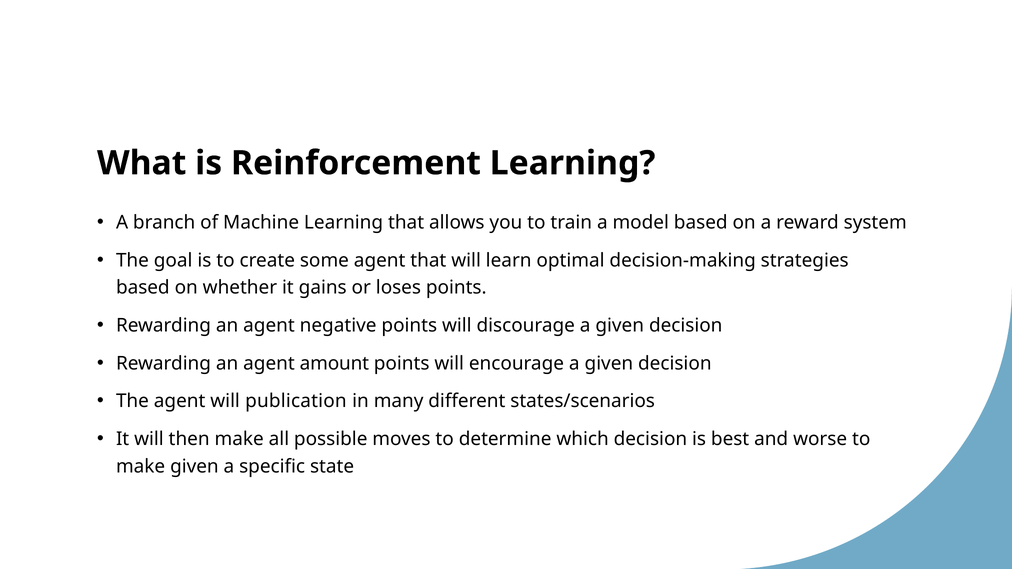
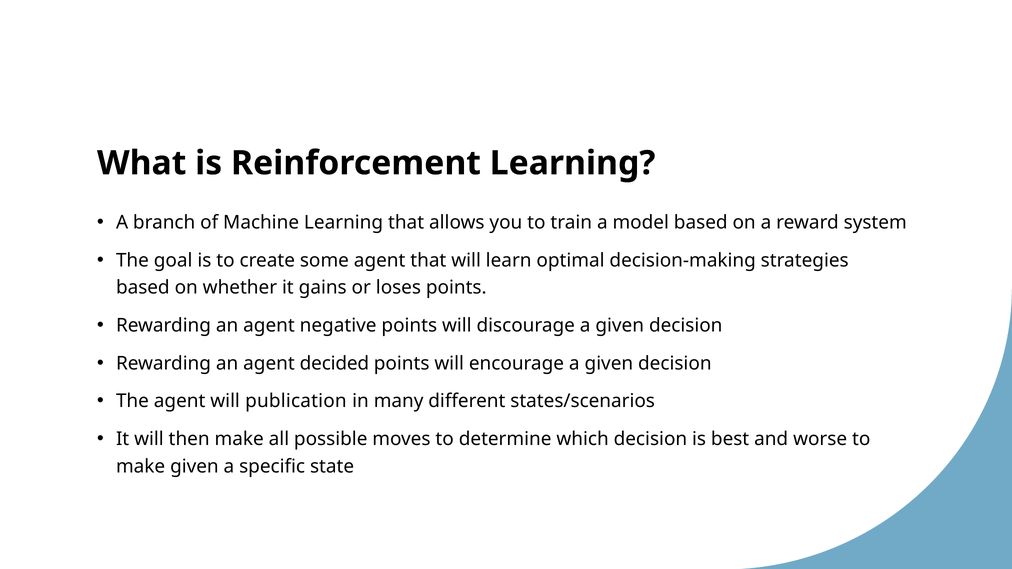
amount: amount -> decided (334, 363)
